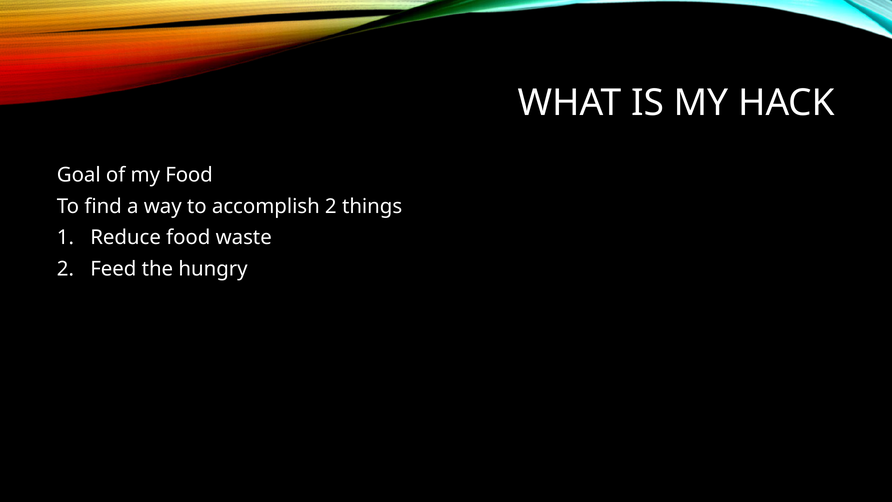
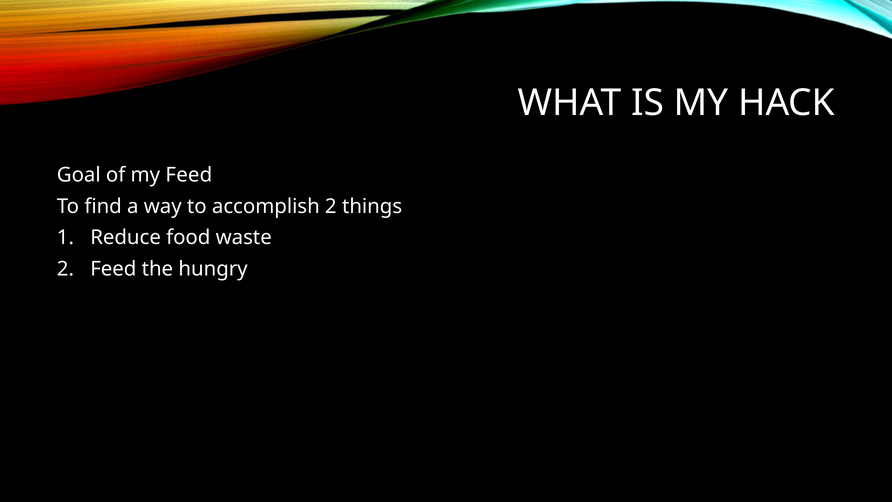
my Food: Food -> Feed (189, 175)
